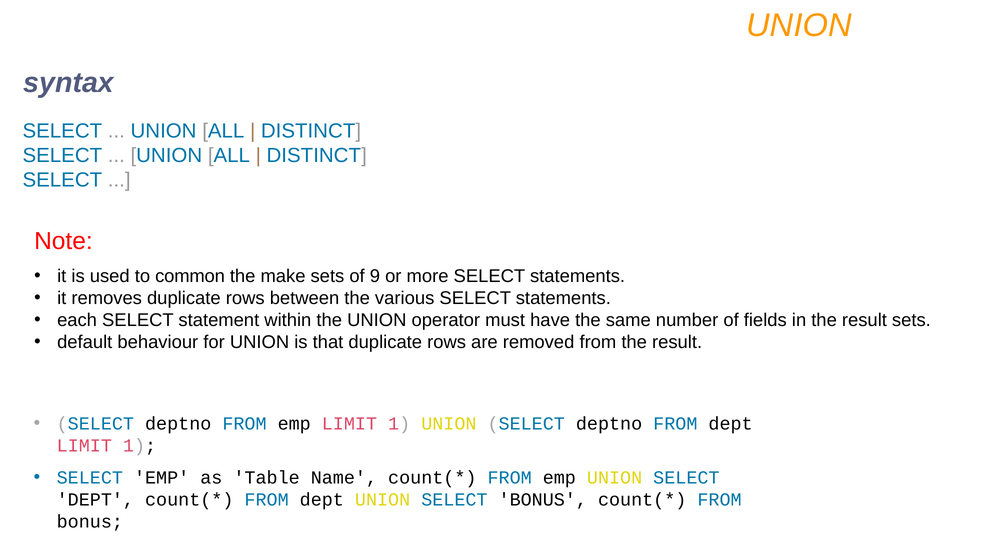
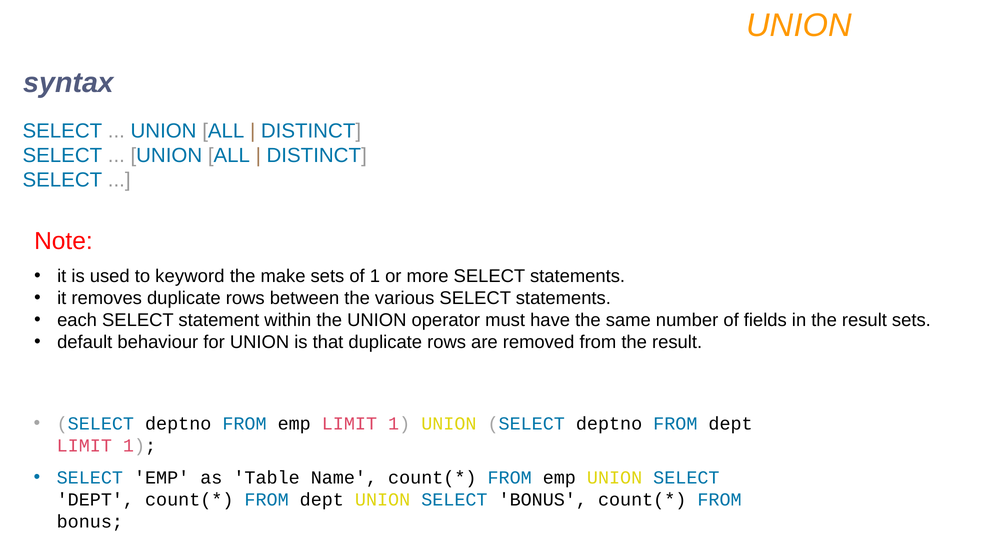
common: common -> keyword (190, 276)
of 9: 9 -> 1 (375, 276)
